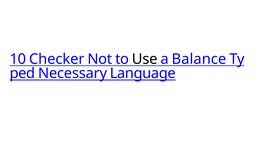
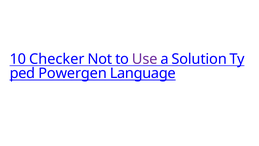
Use colour: black -> purple (145, 59)
Balance: Balance -> Solution (199, 59)
Necessary: Necessary -> Powergen (73, 73)
